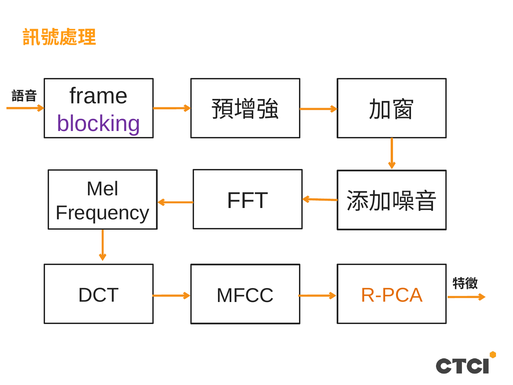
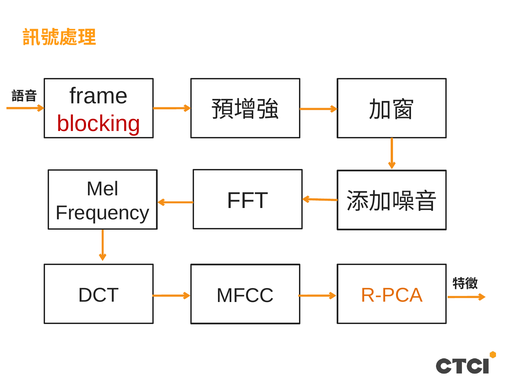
blocking colour: purple -> red (99, 123)
